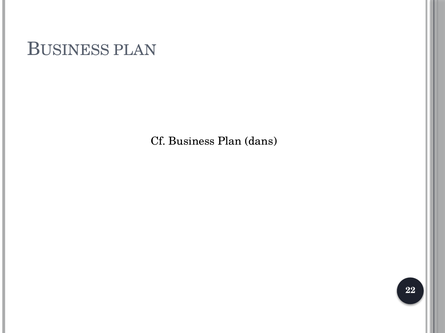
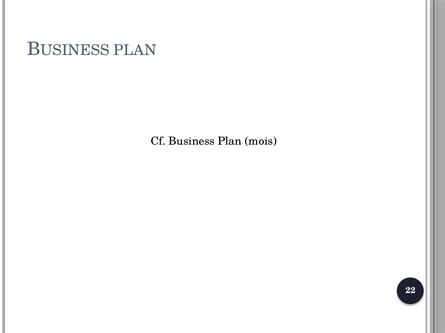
dans: dans -> mois (261, 141)
